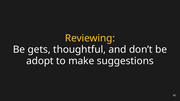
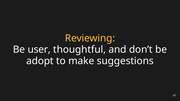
gets: gets -> user (39, 50)
